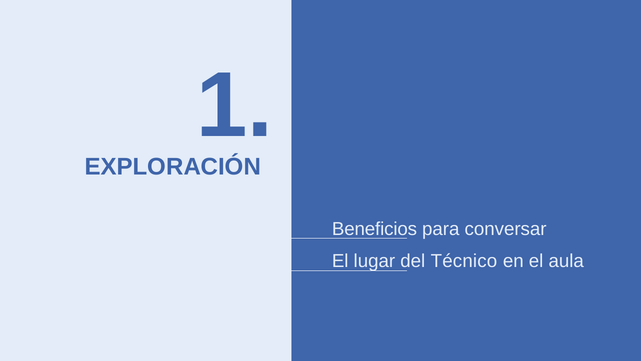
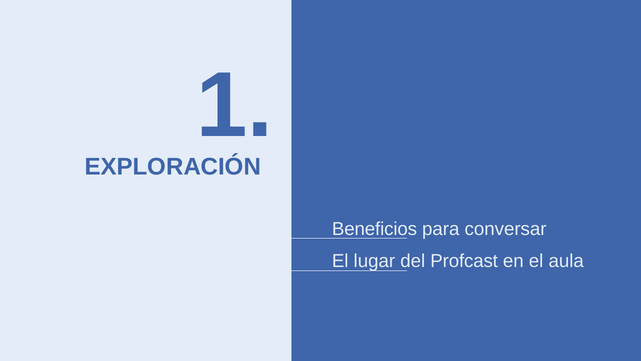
Técnico: Técnico -> Profcast (464, 261)
